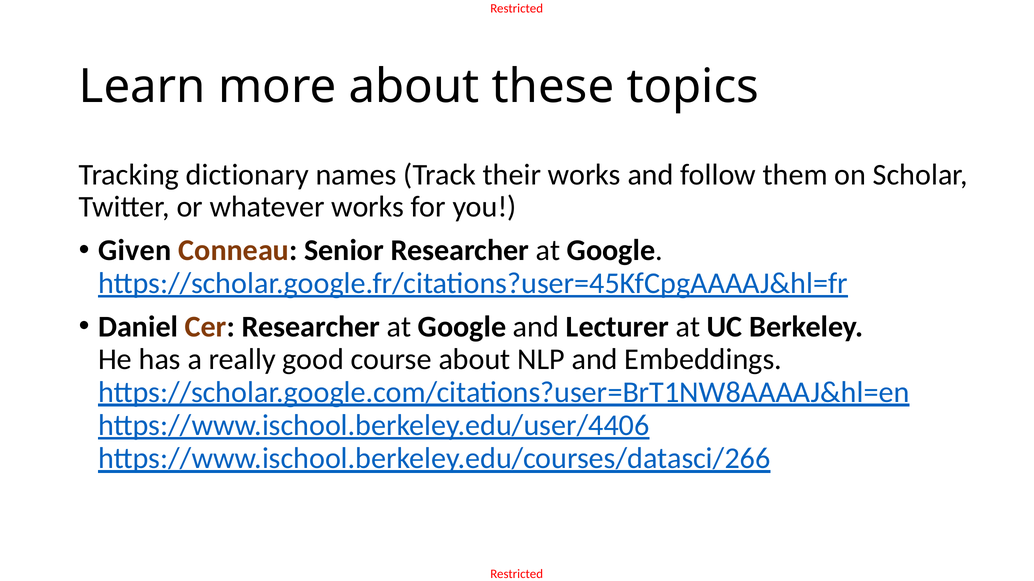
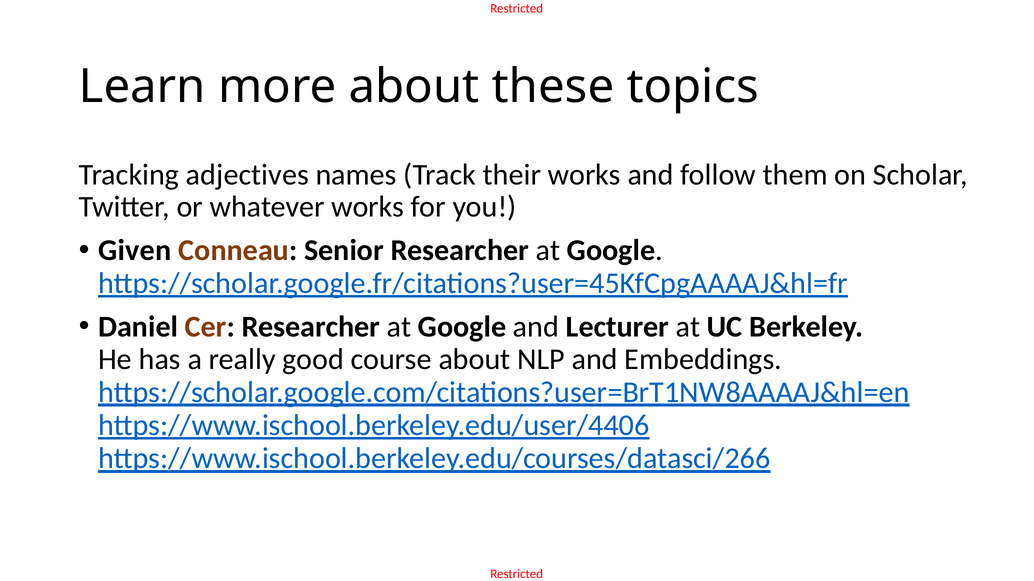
dictionary: dictionary -> adjectives (247, 175)
